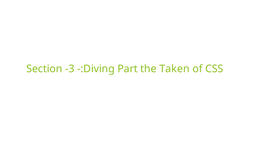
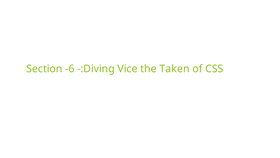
-3: -3 -> -6 (70, 69)
Part: Part -> Vice (128, 69)
